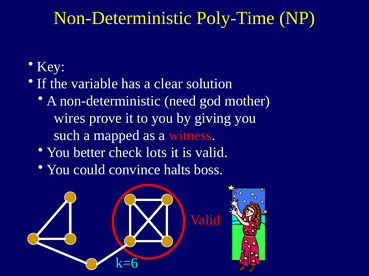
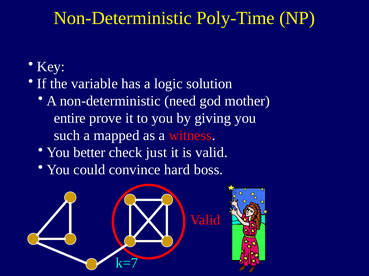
clear: clear -> logic (168, 84)
wires: wires -> entire (70, 118)
lots: lots -> just (156, 153)
halts: halts -> hard (177, 170)
k=6: k=6 -> k=7 (127, 264)
